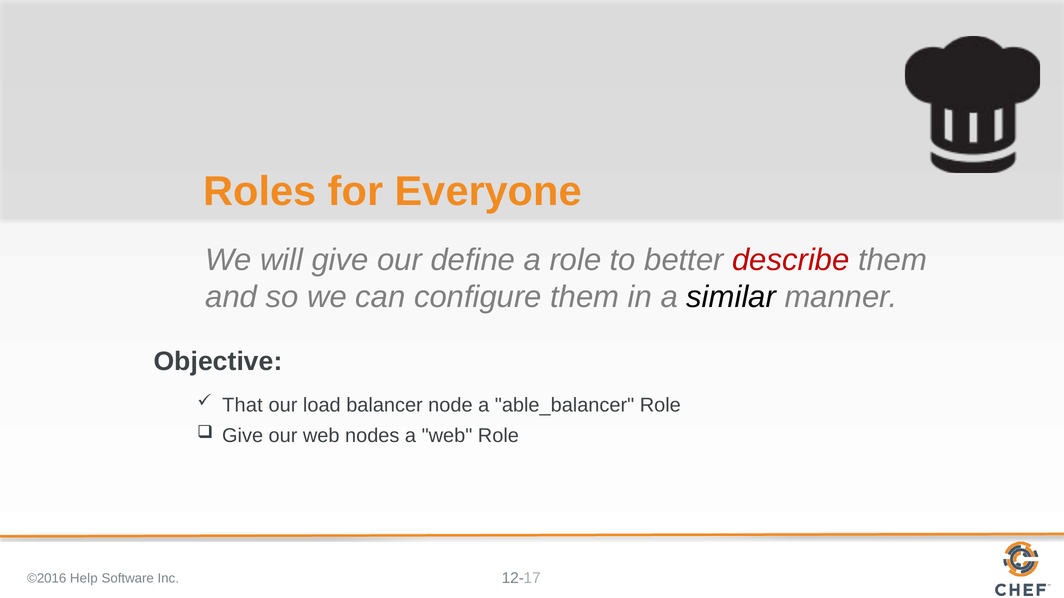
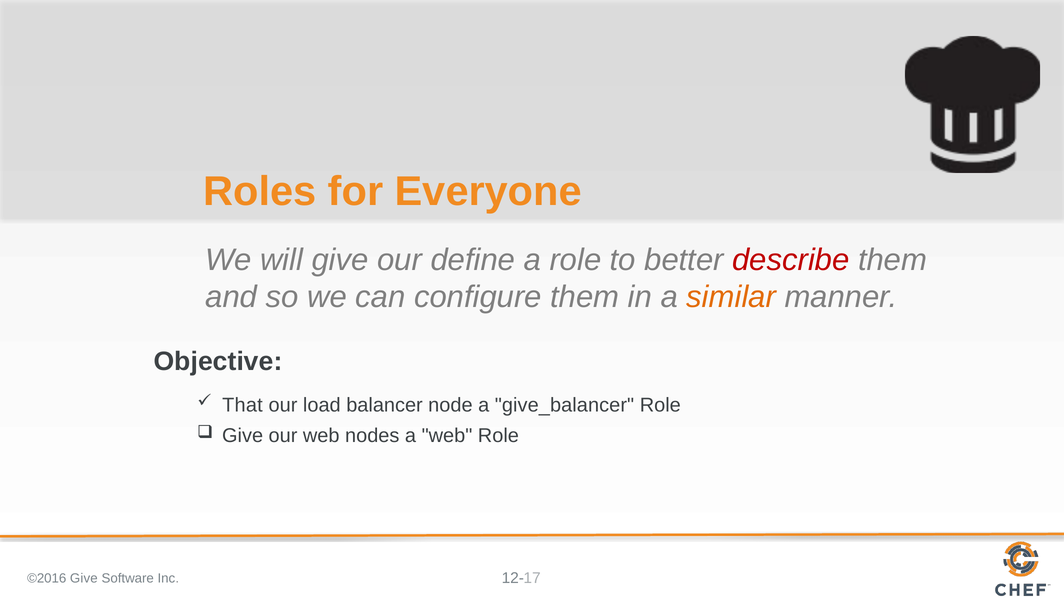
similar colour: black -> orange (731, 297)
able_balancer: able_balancer -> give_balancer (564, 405)
©2016 Help: Help -> Give (84, 579)
